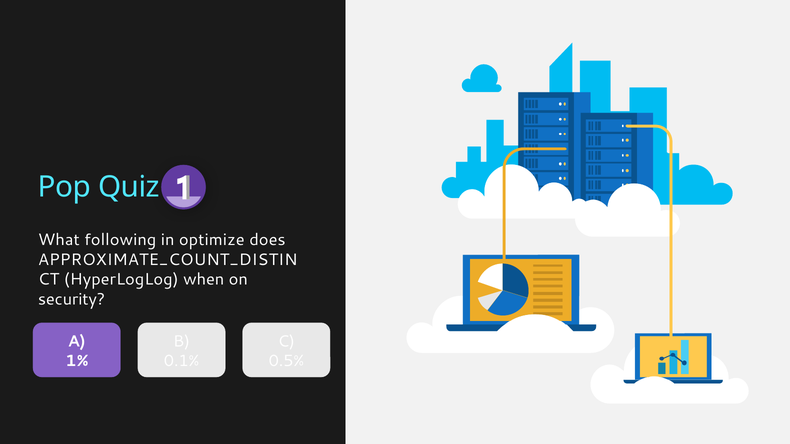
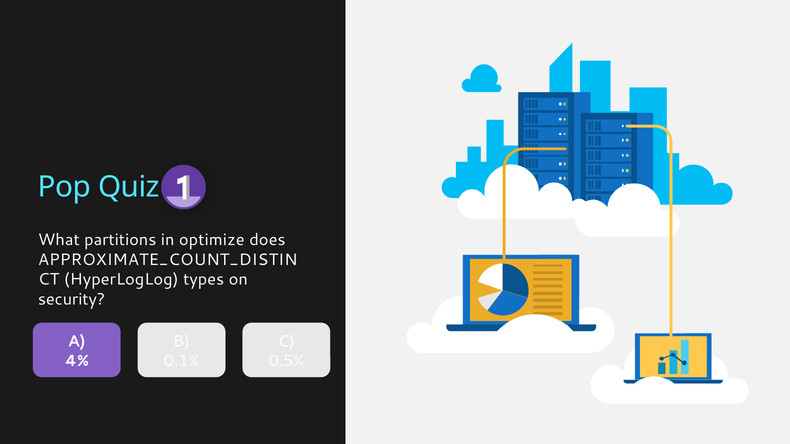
following: following -> partitions (120, 240)
when: when -> types (204, 280)
1%: 1% -> 4% (77, 361)
